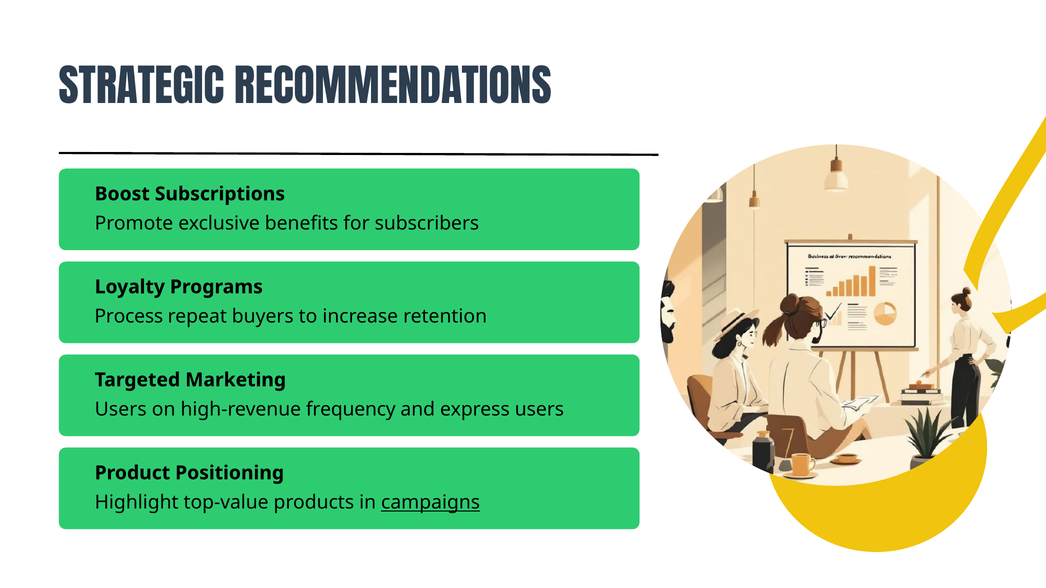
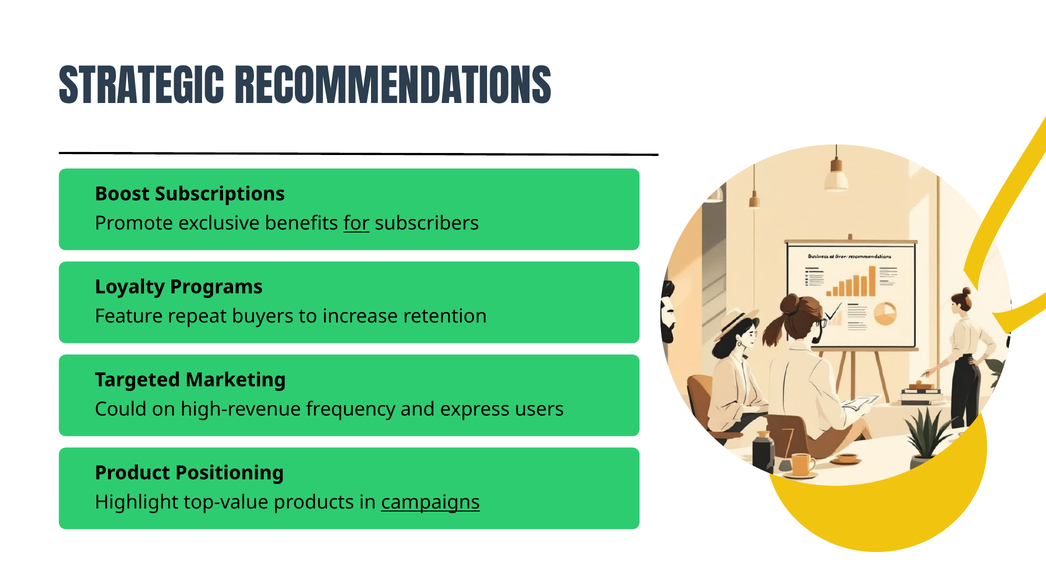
for underline: none -> present (356, 224)
Process: Process -> Feature (129, 317)
Users: Users -> Could (121, 410)
